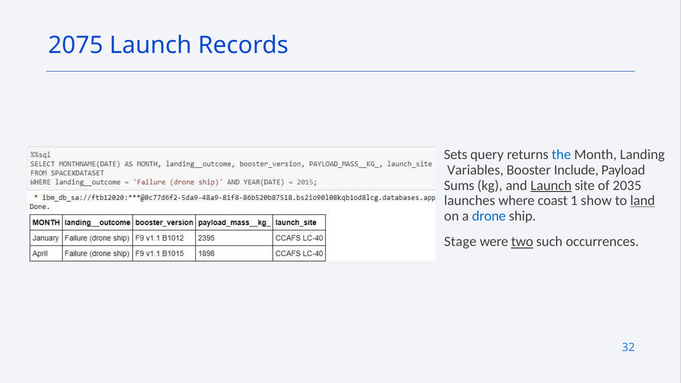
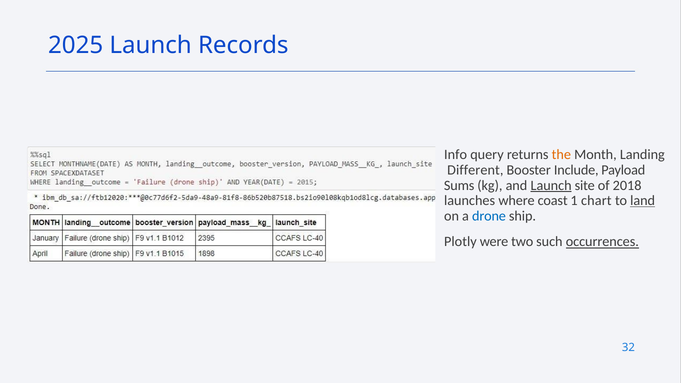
2075: 2075 -> 2025 (76, 45)
Sets: Sets -> Info (456, 155)
the colour: blue -> orange (561, 155)
Variables: Variables -> Different (475, 170)
2035: 2035 -> 2018 (627, 185)
show: show -> chart (596, 201)
Stage: Stage -> Plotly (460, 242)
two underline: present -> none (522, 242)
occurrences underline: none -> present (602, 242)
